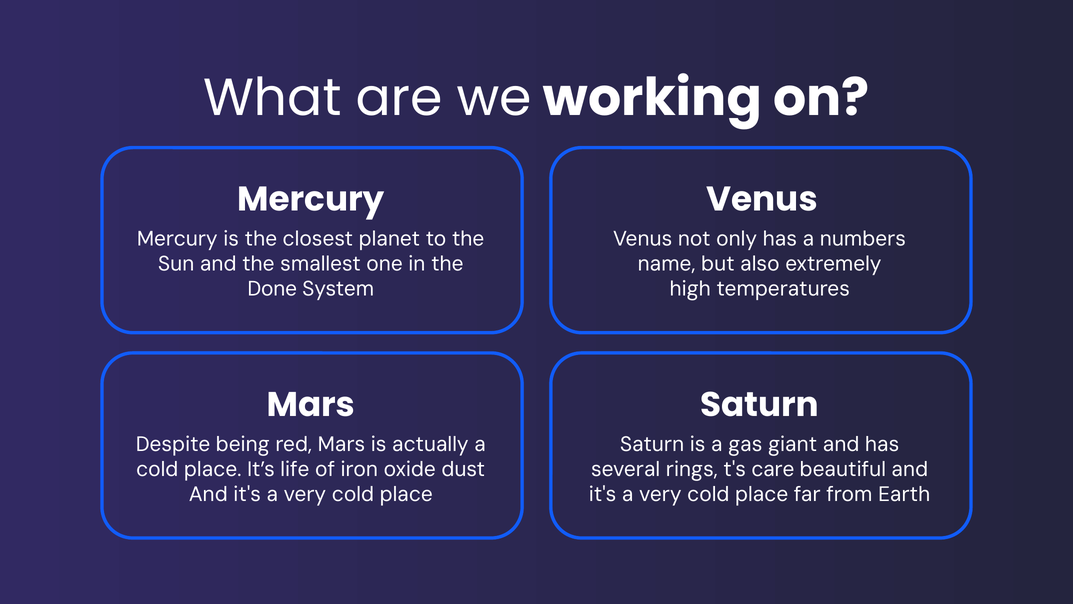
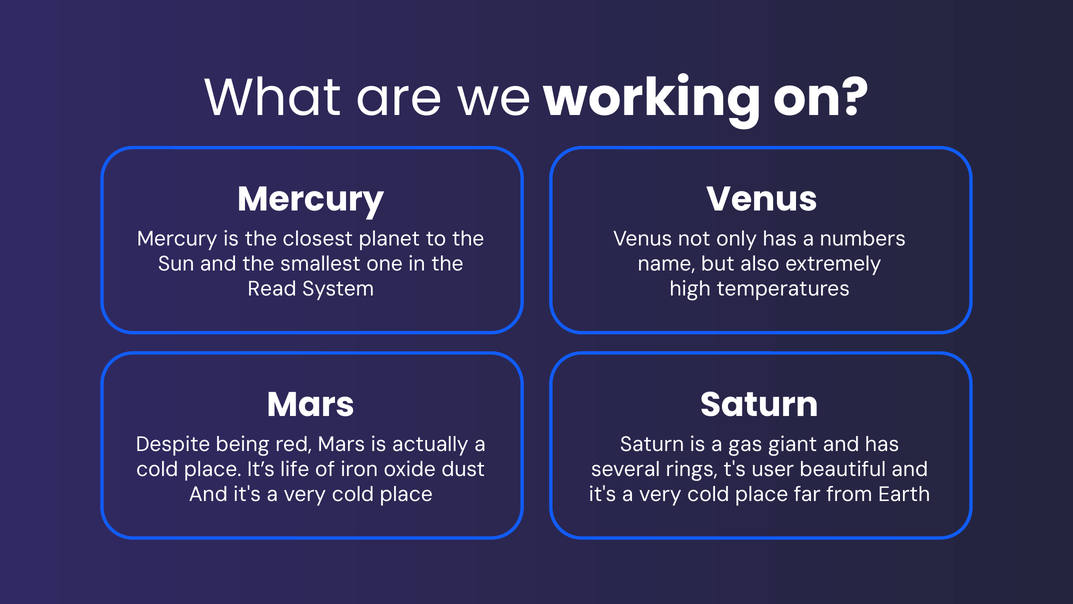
Done: Done -> Read (272, 289)
care: care -> user (773, 469)
